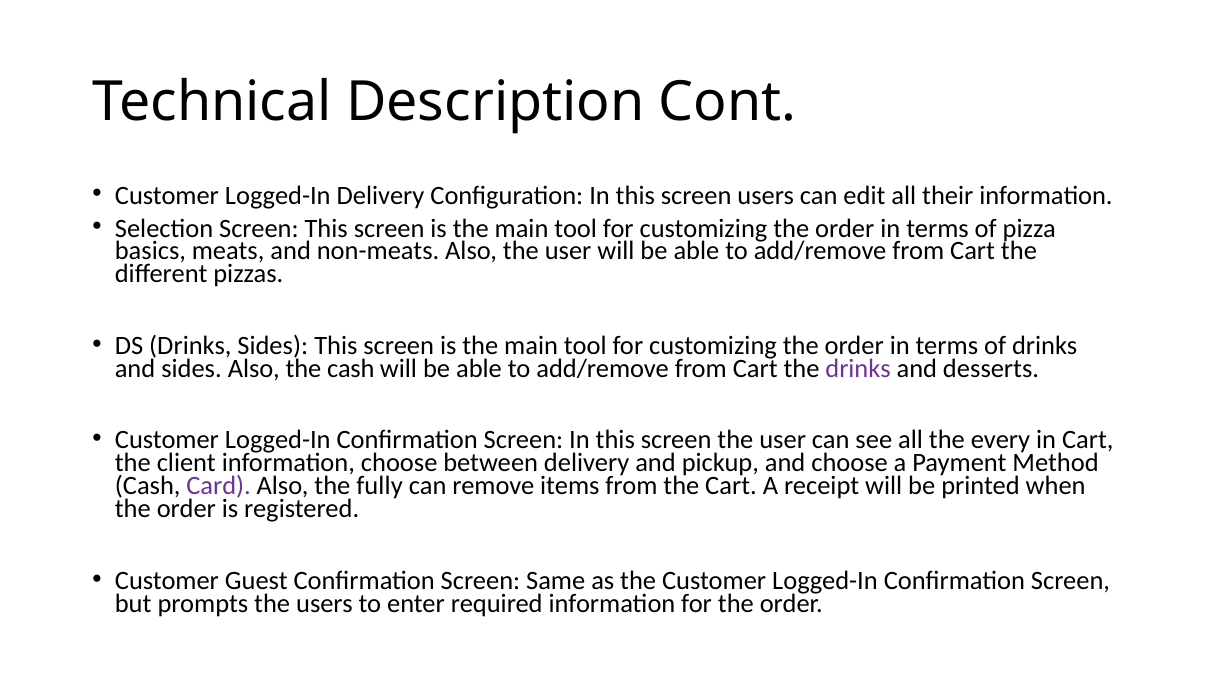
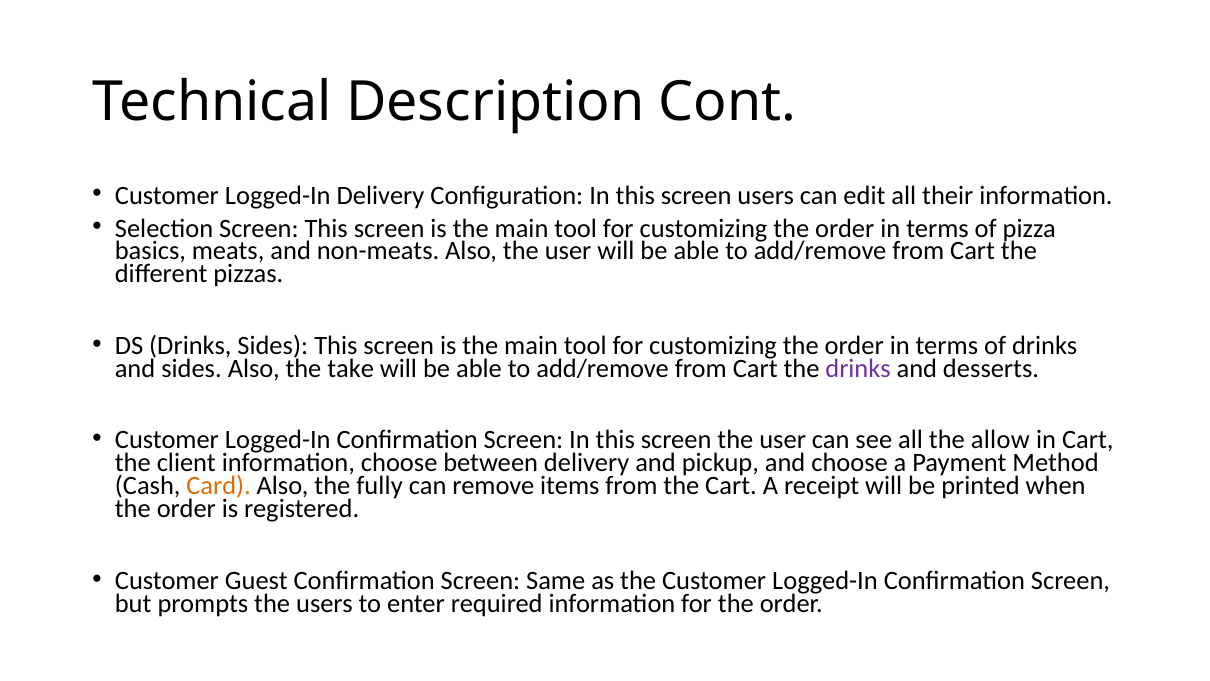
the cash: cash -> take (351, 368)
every: every -> allow (1000, 440)
Card colour: purple -> orange (219, 486)
